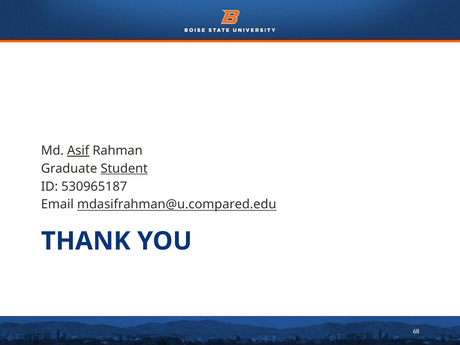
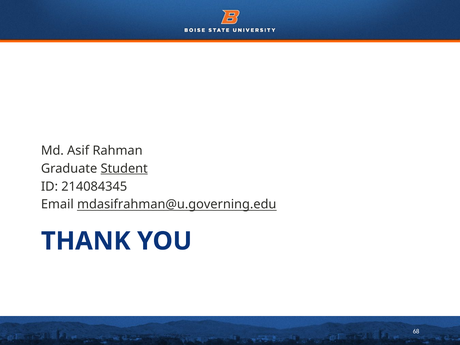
Asif underline: present -> none (78, 151)
530965187: 530965187 -> 214084345 (94, 186)
mdasifrahman@u.compared.edu: mdasifrahman@u.compared.edu -> mdasifrahman@u.governing.edu (177, 204)
